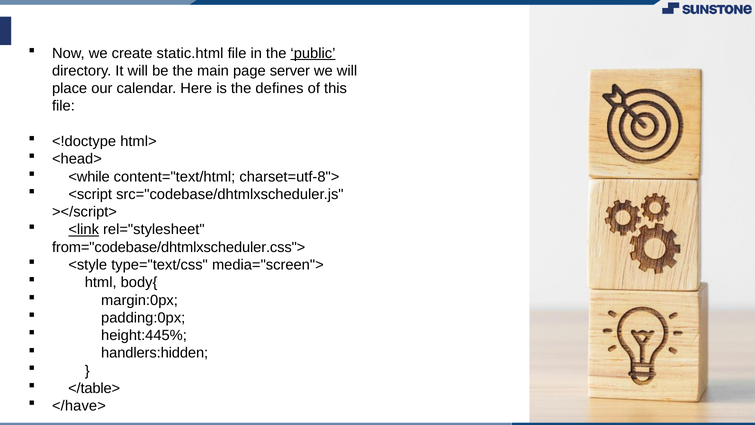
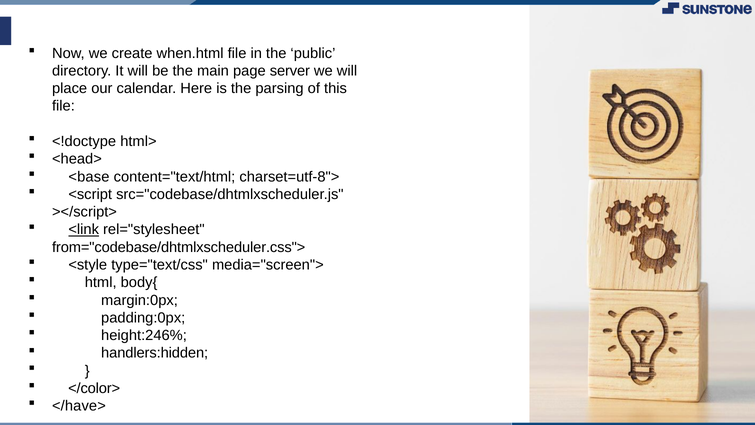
static.html: static.html -> when.html (190, 53)
public underline: present -> none (313, 53)
defines: defines -> parsing (280, 88)
<while: <while -> <base (89, 177)
height:445%: height:445% -> height:246% (144, 335)
</table>: </table> -> </color> (94, 388)
